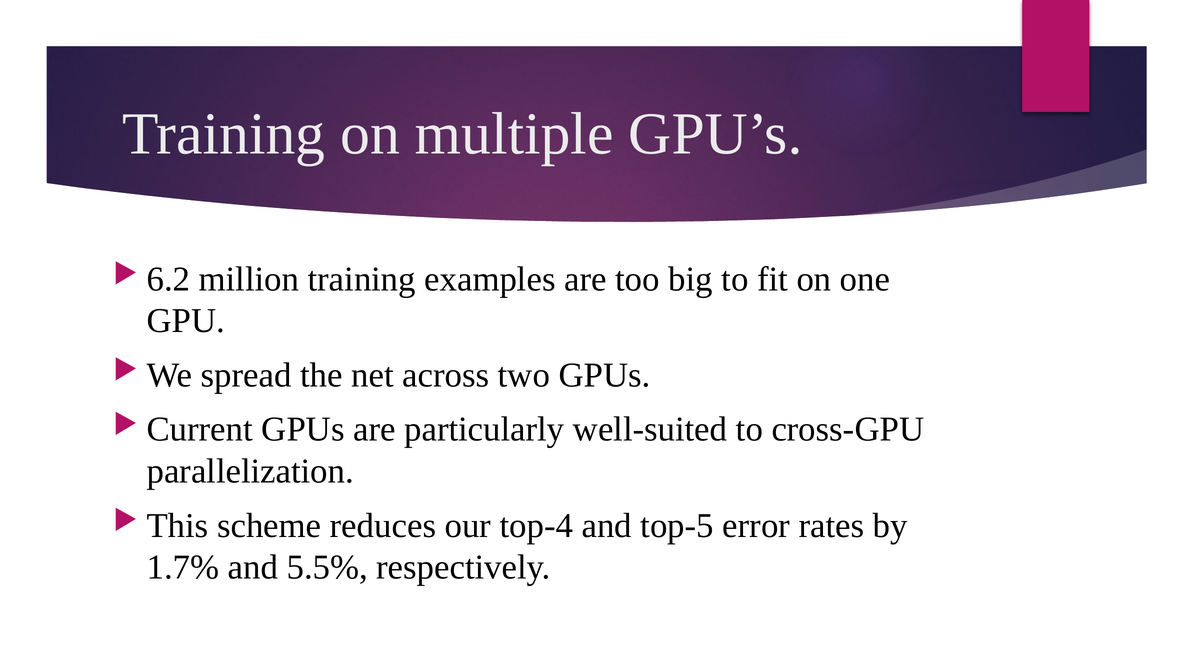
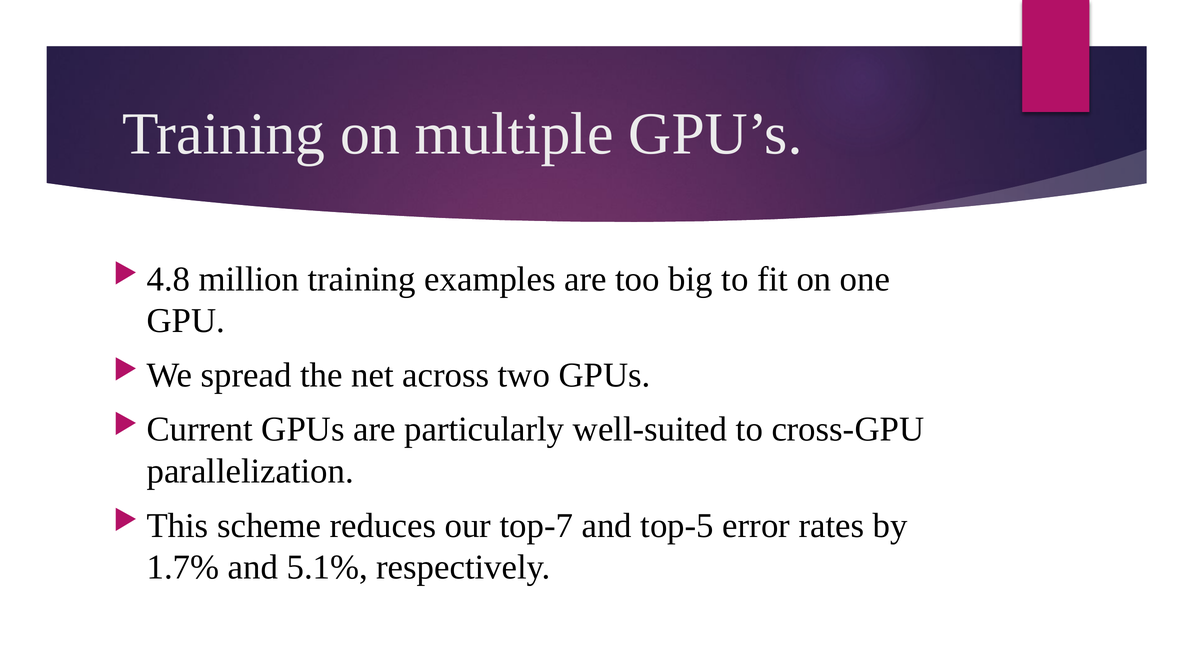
6.2: 6.2 -> 4.8 (168, 279)
top-4: top-4 -> top-7 (536, 525)
5.5%: 5.5% -> 5.1% (327, 567)
